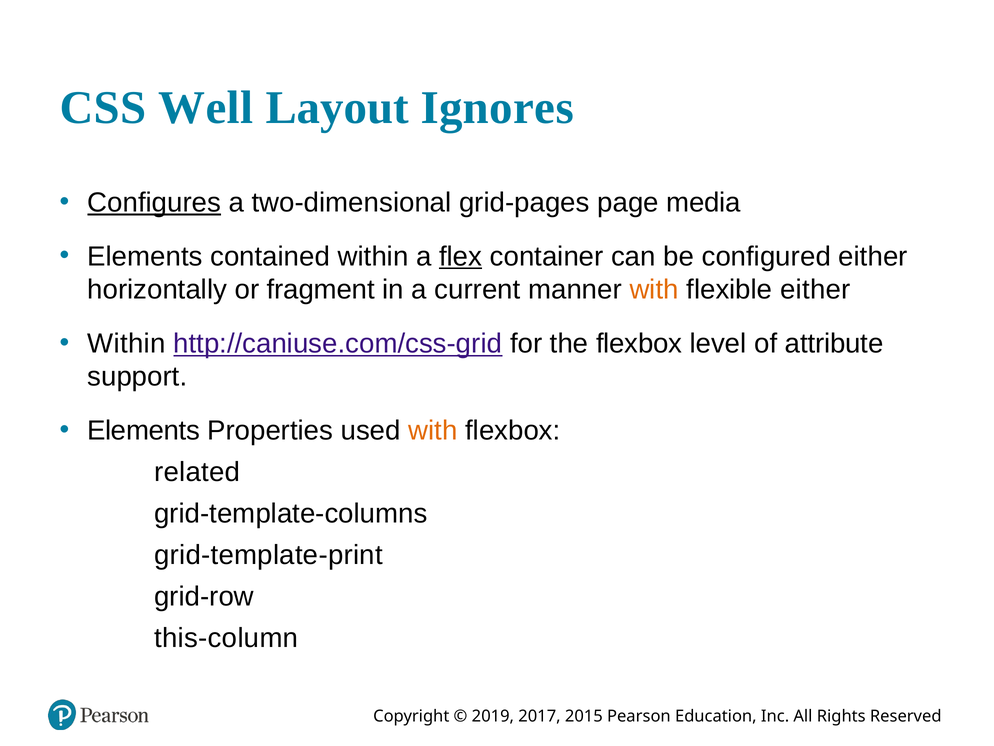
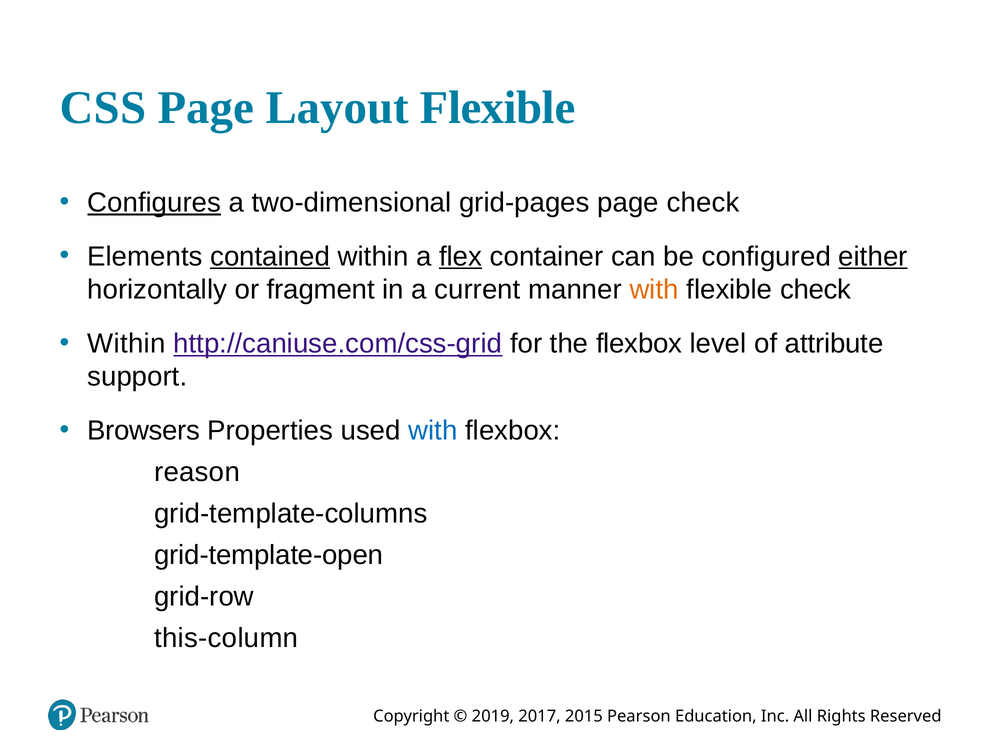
S Well: Well -> Page (206, 108)
Layout Ignores: Ignores -> Flexible (498, 108)
page media: media -> check (703, 202)
contained underline: none -> present (270, 256)
either underline: none -> present (873, 256)
flexible either: either -> check (816, 289)
Elements: Elements -> Browsers (144, 430)
with colour: orange -> blue (433, 430)
related: related -> reason (197, 472)
grid-template-print: grid-template-print -> grid-template-open (269, 555)
